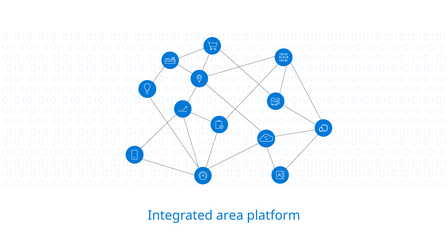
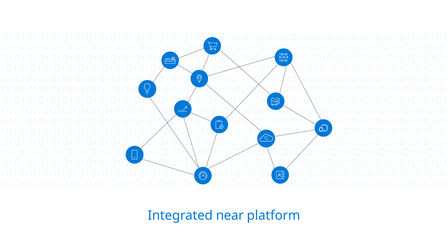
area: area -> near (230, 215)
